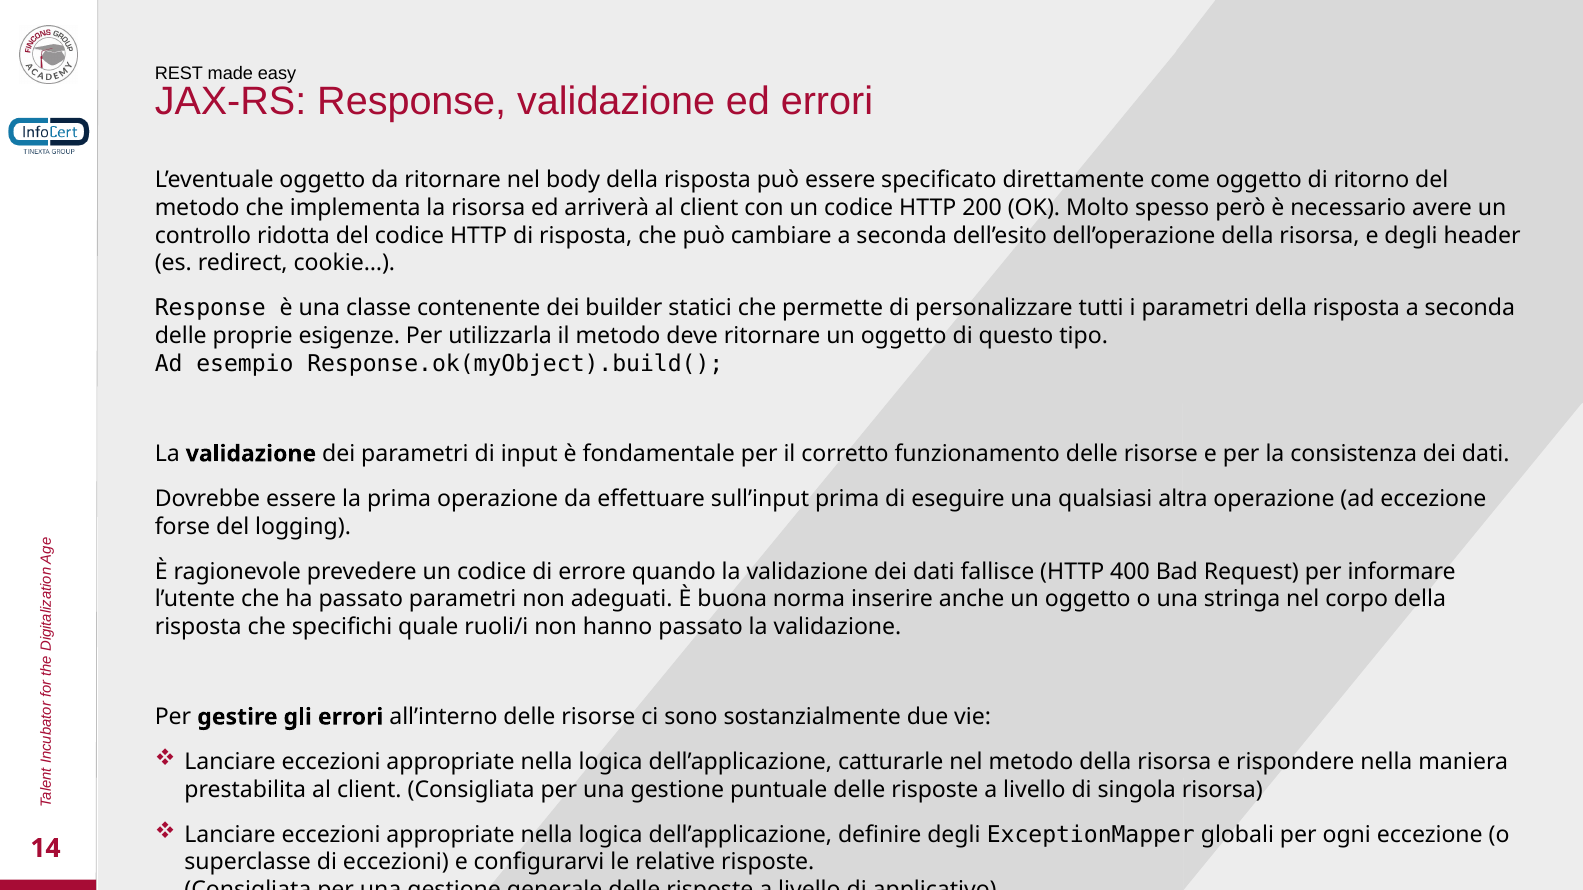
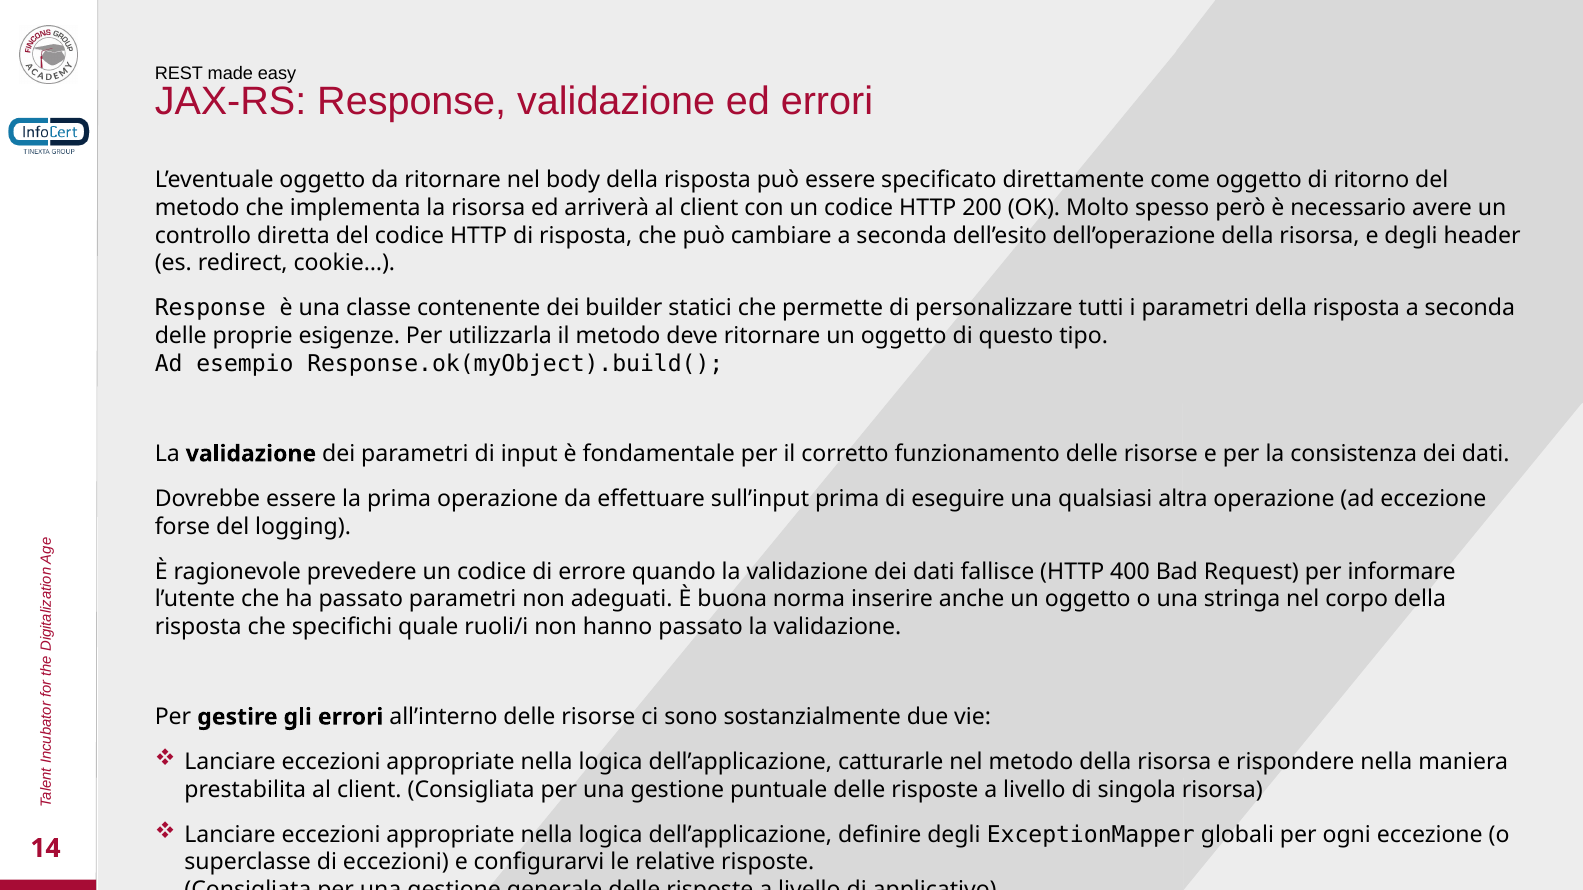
ridotta: ridotta -> diretta (293, 236)
